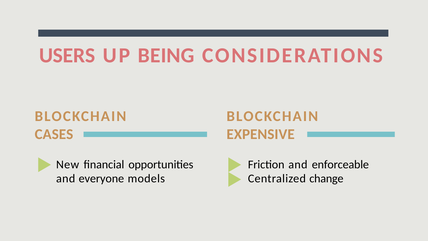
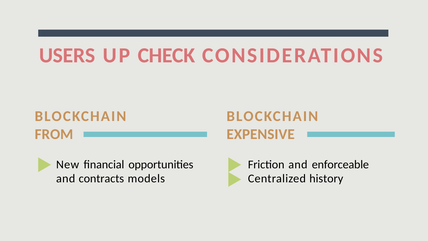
BEING: BEING -> CHECK (166, 55)
CASES: CASES -> FROM (54, 134)
everyone: everyone -> contracts (101, 179)
change: change -> history (326, 179)
